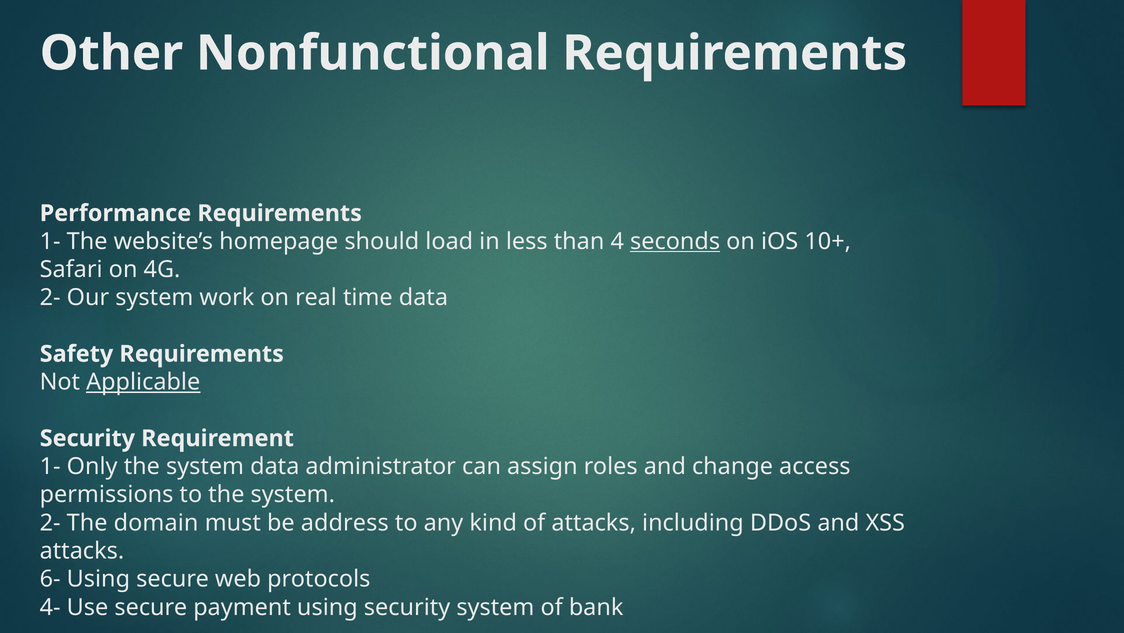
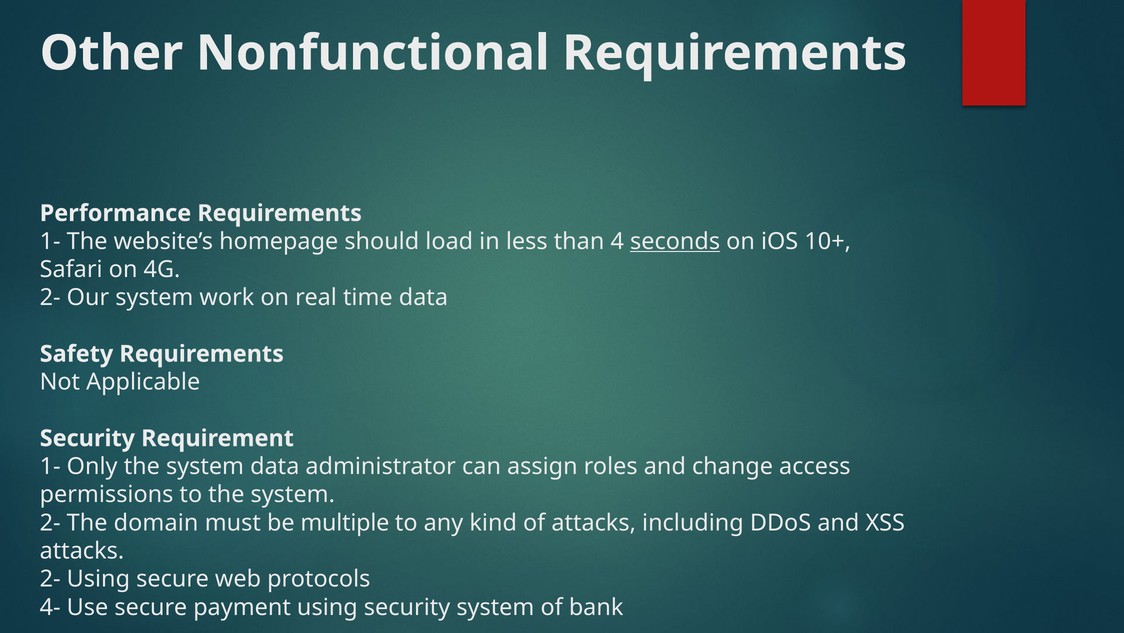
Applicable underline: present -> none (143, 382)
address: address -> multiple (345, 522)
6-: 6- -> 2- (50, 578)
